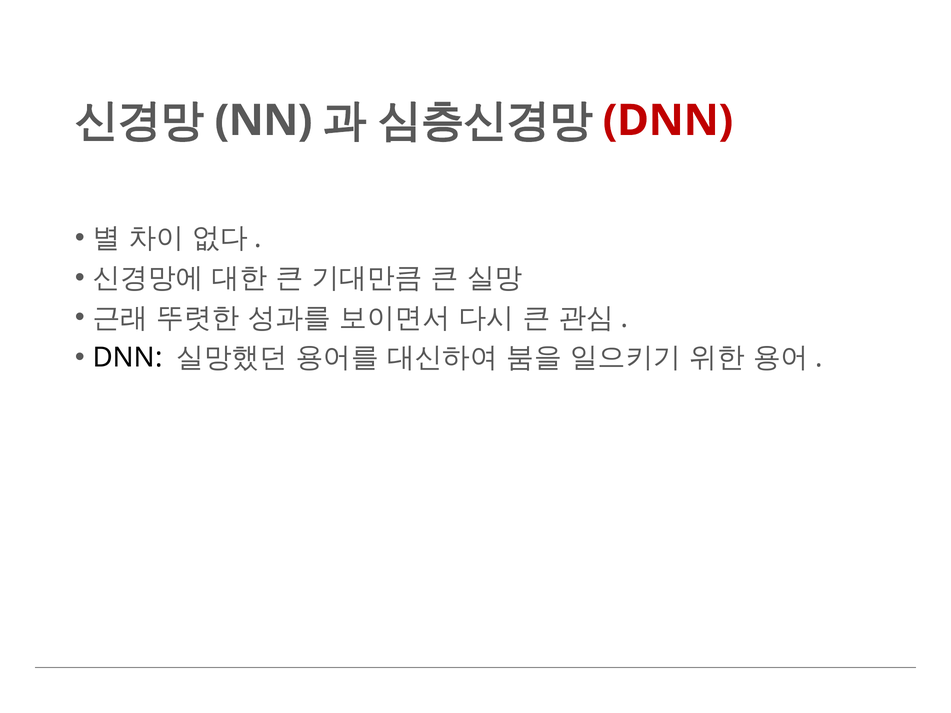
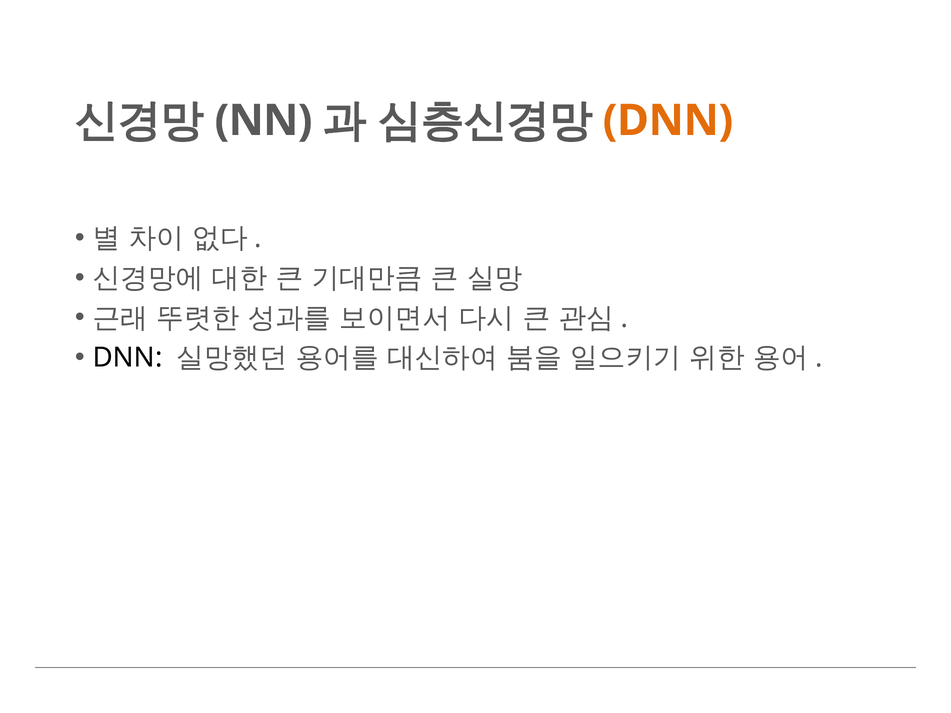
DNN colour: red -> orange (668, 121)
